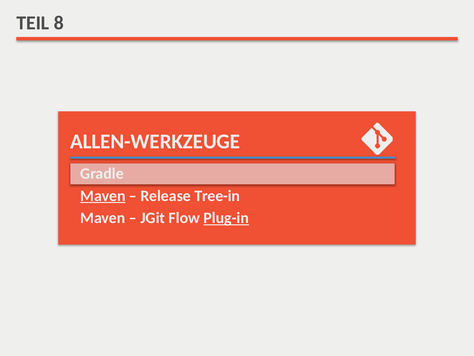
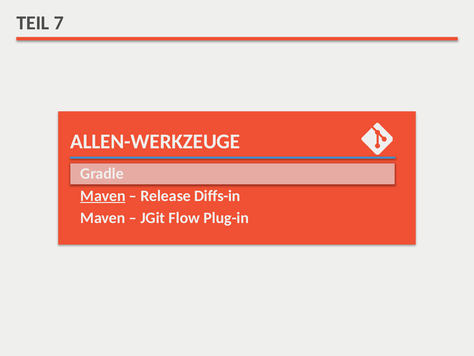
8: 8 -> 7 (59, 23)
Tree-in: Tree-in -> Diffs-in (217, 196)
Plug-in underline: present -> none (226, 218)
